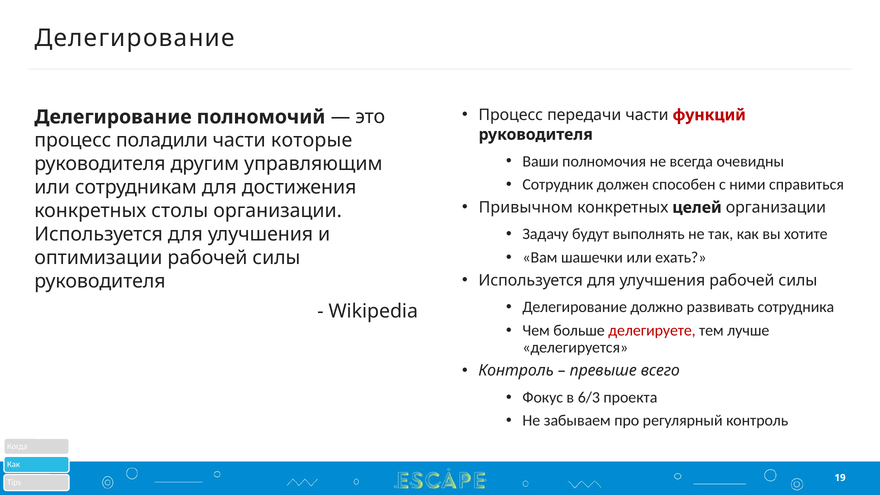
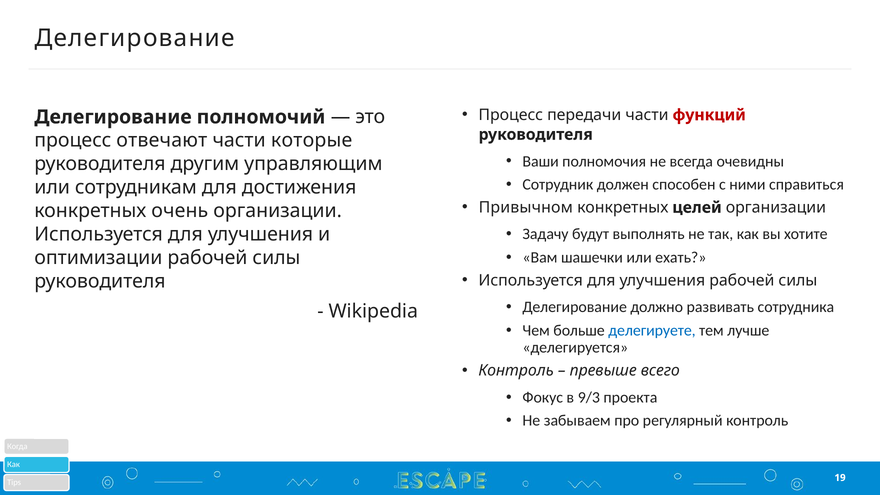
поладили: поладили -> отвечают (162, 140)
столы: столы -> очень (180, 211)
делегируете colour: red -> blue (652, 331)
6/3: 6/3 -> 9/3 (589, 397)
